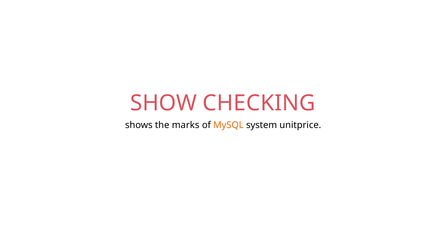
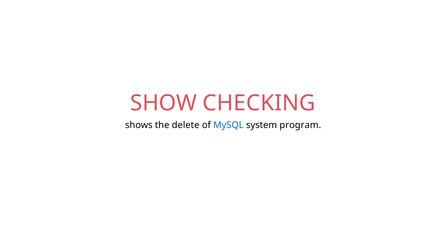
marks: marks -> delete (186, 125)
MySQL colour: orange -> blue (228, 125)
unitprice: unitprice -> program (300, 125)
